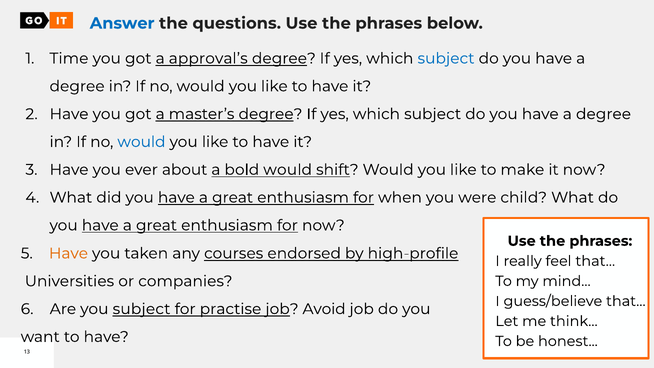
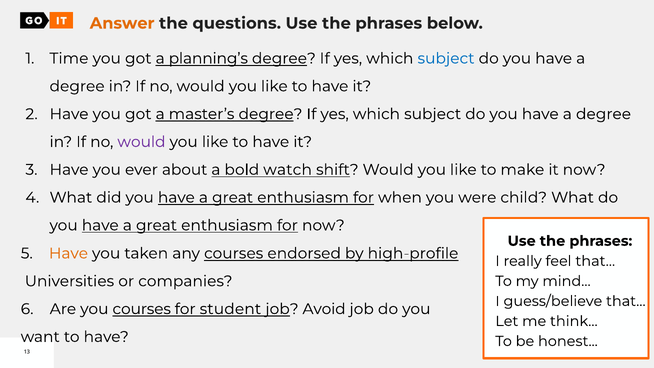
Answer colour: blue -> orange (122, 23)
approval’s: approval’s -> planning’s (208, 58)
would colour: blue -> purple (141, 142)
bold would: would -> watch (288, 170)
you subject: subject -> courses (142, 309)
practise: practise -> student (230, 309)
